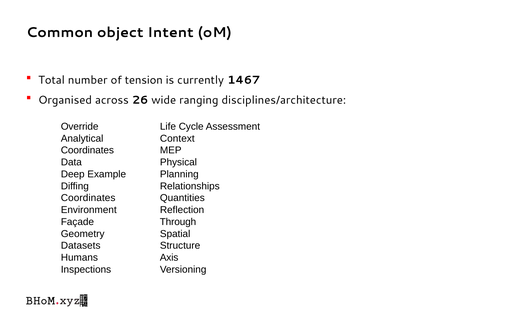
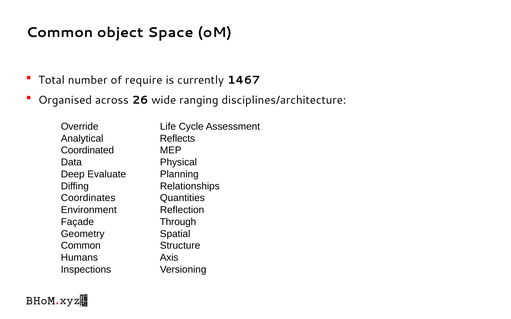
Intent: Intent -> Space (170, 32)
tension: tension -> require (144, 80)
Context: Context -> Reflects (177, 139)
Coordinates: Coordinates -> Coordinated (87, 151)
Example: Example -> Evaluate (107, 174)
Datasets: Datasets -> Common (81, 246)
